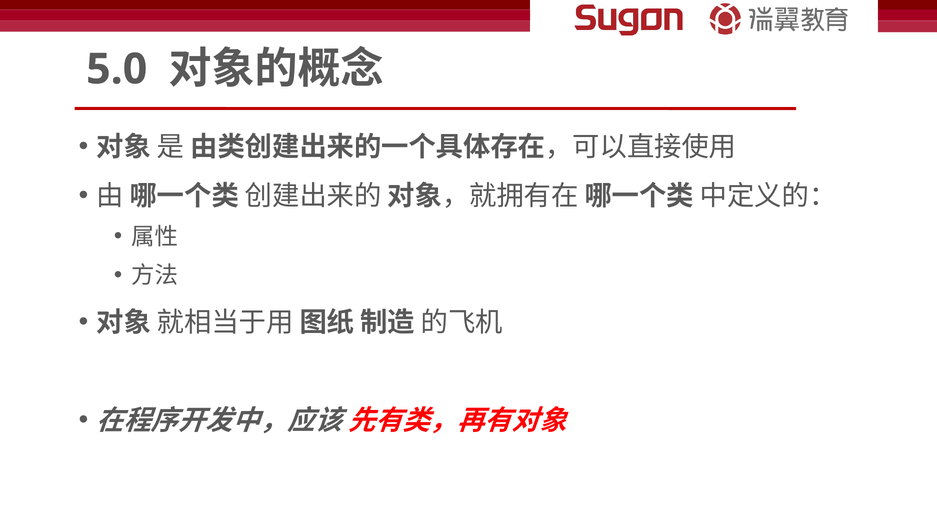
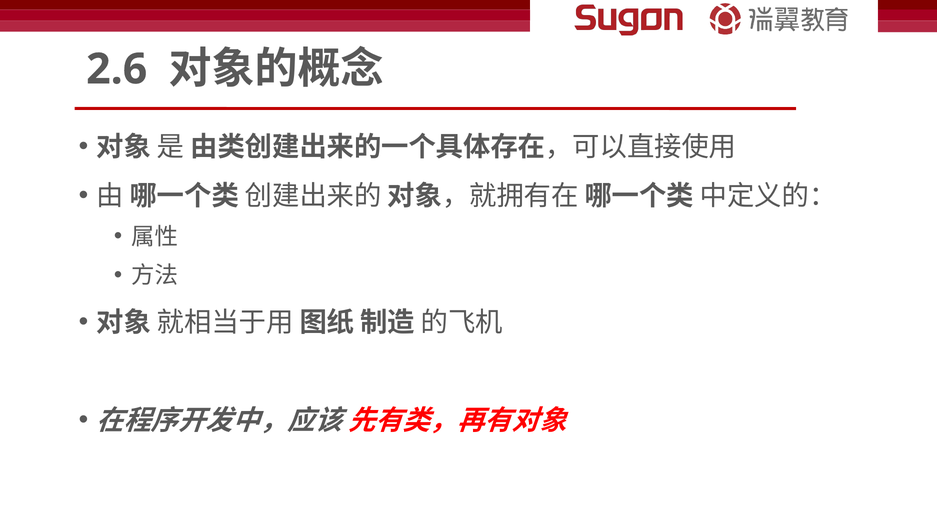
5.0: 5.0 -> 2.6 (117, 69)
